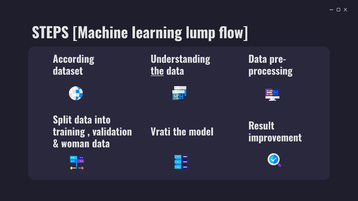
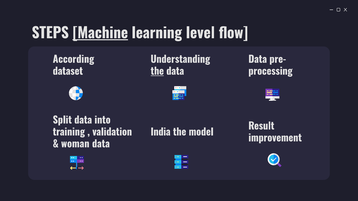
Machine underline: none -> present (100, 33)
lump: lump -> level (200, 33)
Vrati: Vrati -> India (161, 132)
